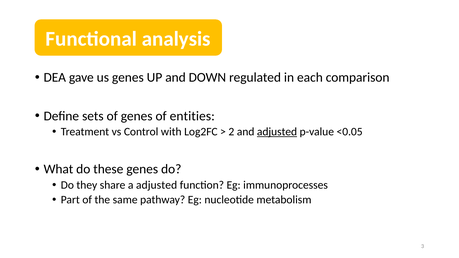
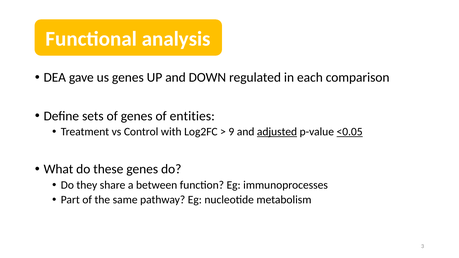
2: 2 -> 9 (231, 132)
<0.05 underline: none -> present (350, 132)
a adjusted: adjusted -> between (157, 185)
